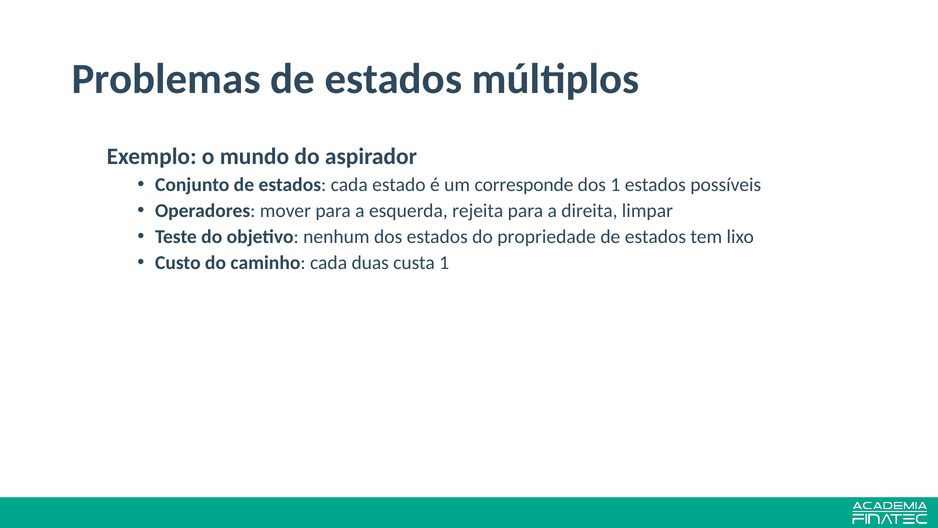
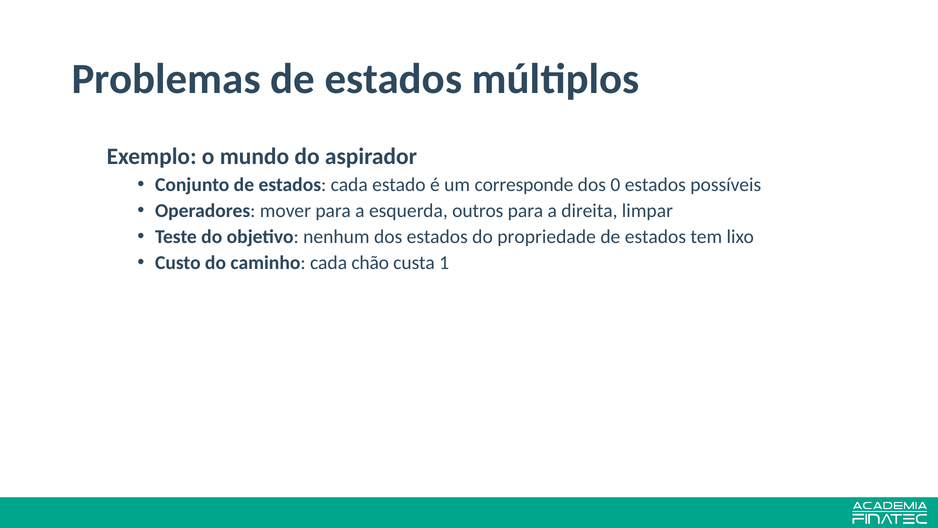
dos 1: 1 -> 0 (615, 185)
rejeita: rejeita -> outros (478, 211)
duas: duas -> chão (370, 263)
